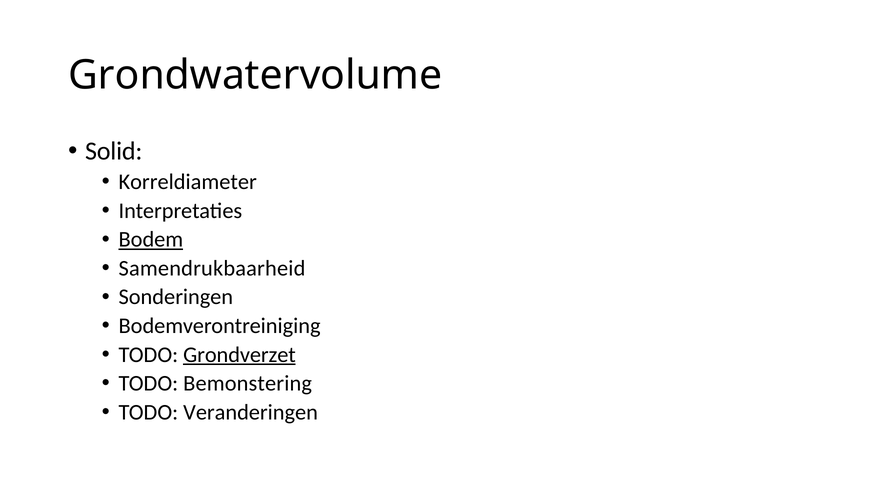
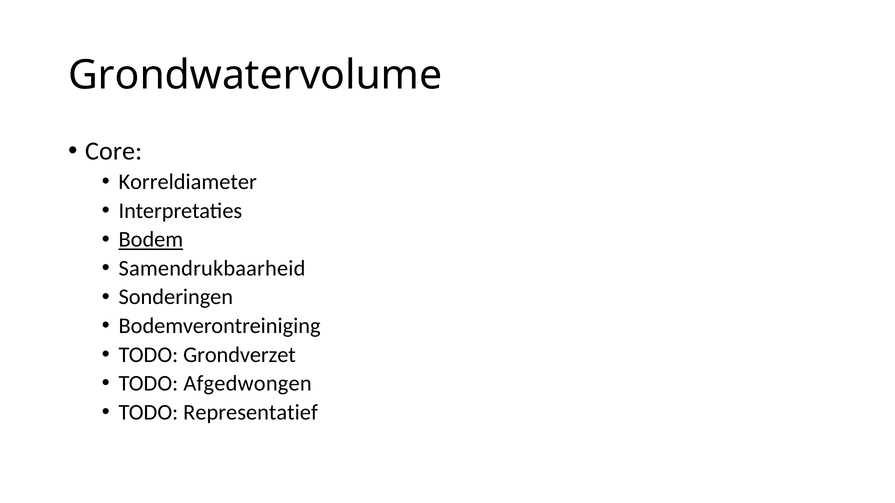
Solid: Solid -> Core (114, 151)
Grondverzet underline: present -> none (240, 355)
Bemonstering: Bemonstering -> Afgedwongen (248, 384)
Veranderingen: Veranderingen -> Representatief (251, 413)
